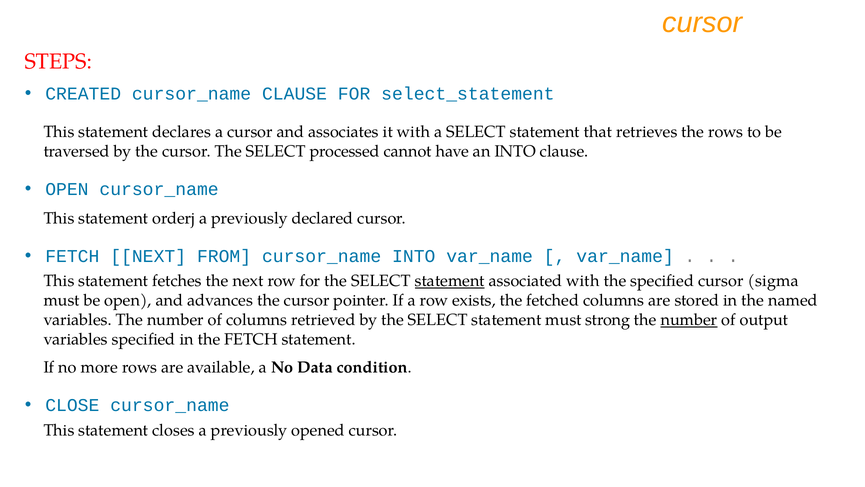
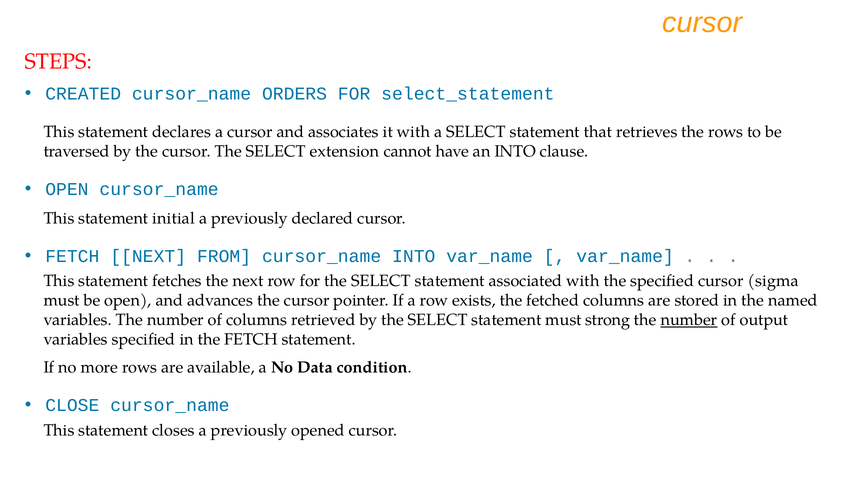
cursor_name CLAUSE: CLAUSE -> ORDERS (294, 94)
processed: processed -> extension (345, 151)
orderj: orderj -> initial (174, 218)
statement underline: present -> none (450, 281)
